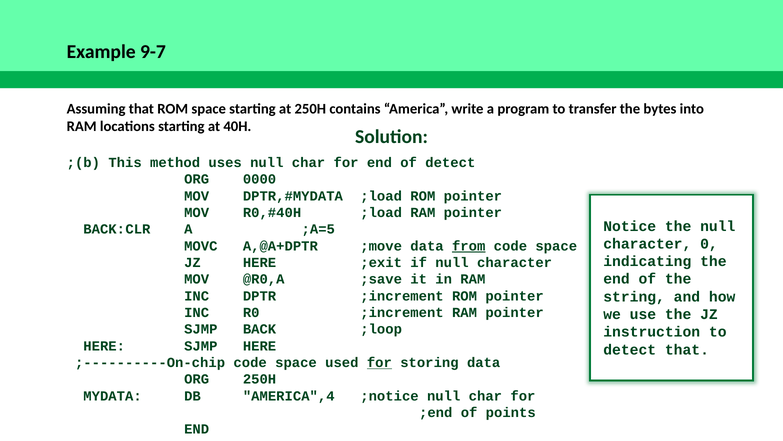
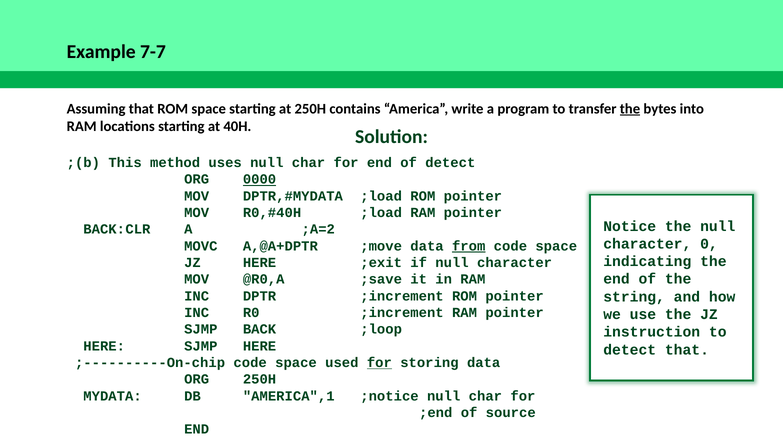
9-7: 9-7 -> 7-7 (153, 51)
the underline: none -> present (630, 109)
0000 underline: none -> present (260, 179)
;A=5: ;A=5 -> ;A=2 (318, 229)
AMERICA",4: AMERICA",4 -> AMERICA",1 (289, 396)
points: points -> source (511, 412)
